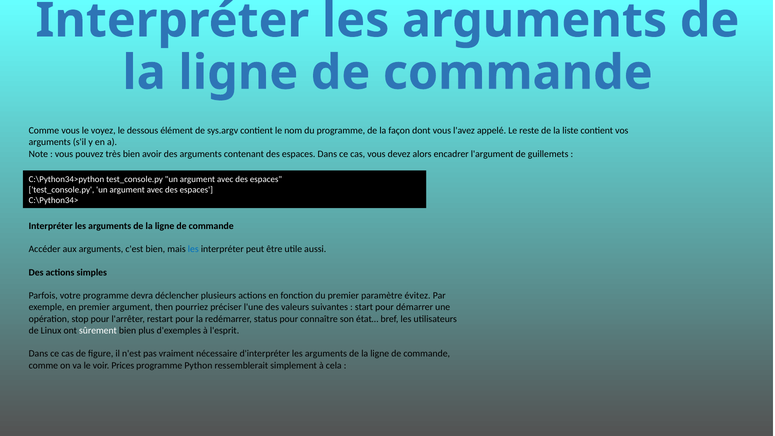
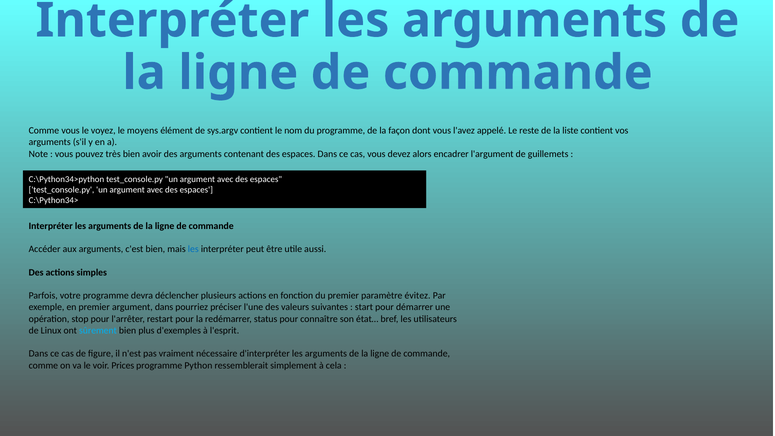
dessous: dessous -> moyens (143, 131)
argument then: then -> dans (164, 307)
sûrement colour: white -> light blue (98, 330)
